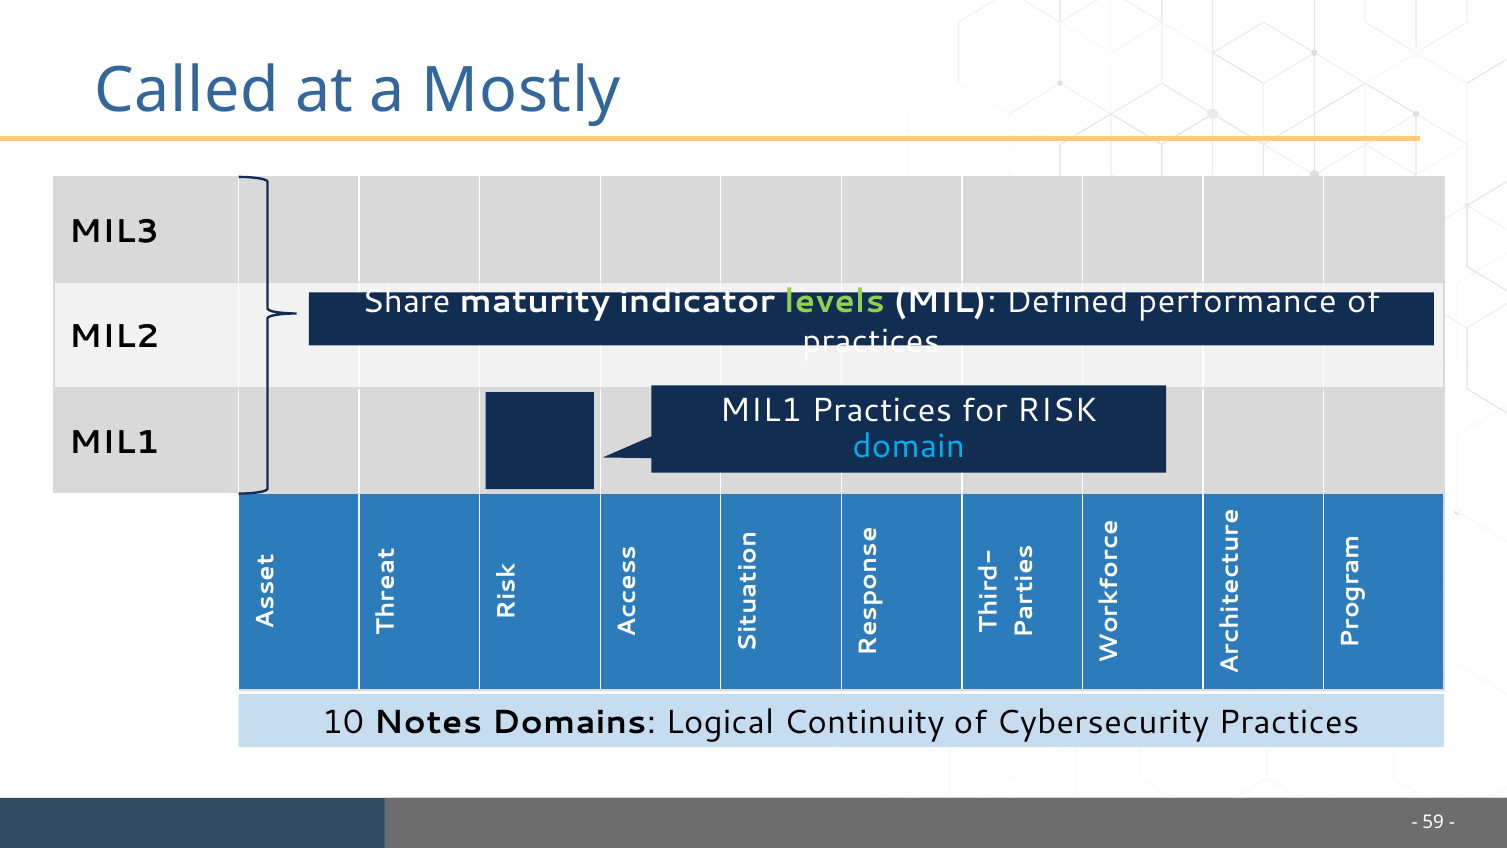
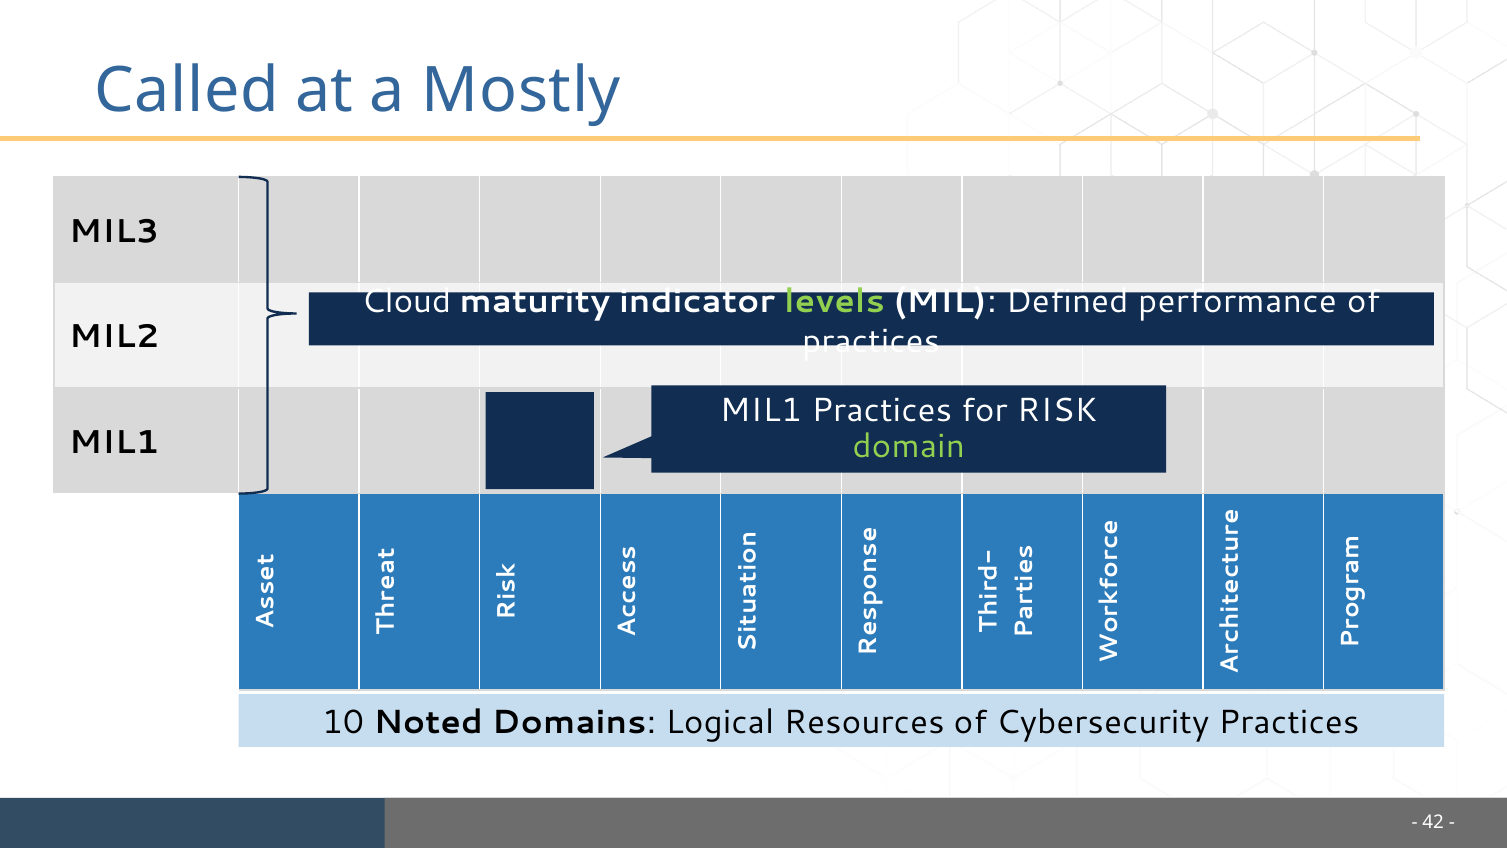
Share: Share -> Cloud (406, 301)
domain colour: light blue -> light green (909, 447)
Notes: Notes -> Noted (428, 723)
Continuity: Continuity -> Resources (864, 723)
59: 59 -> 42 (1433, 822)
